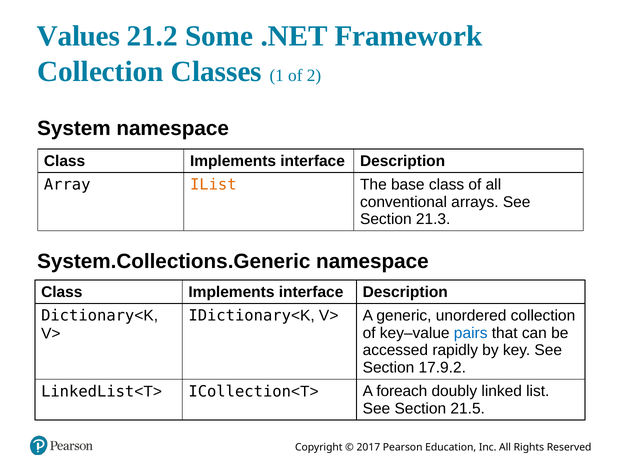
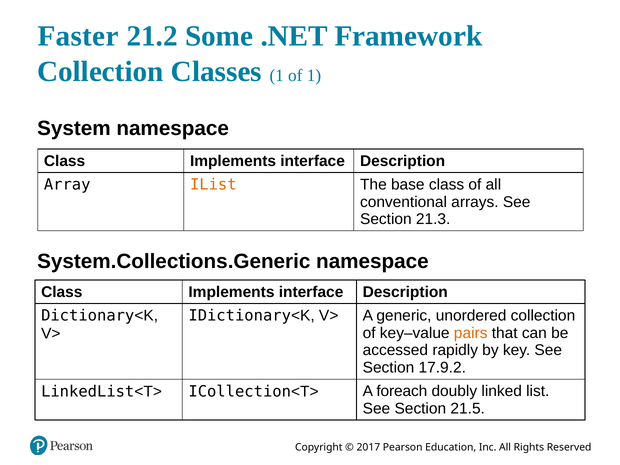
Values: Values -> Faster (78, 36)
of 2: 2 -> 1 (314, 75)
pairs colour: blue -> orange (471, 333)
